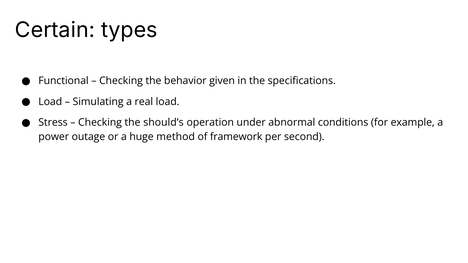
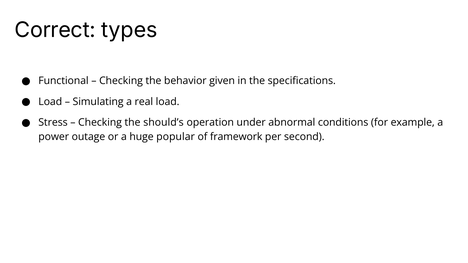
Certain: Certain -> Correct (55, 30)
method: method -> popular (176, 137)
